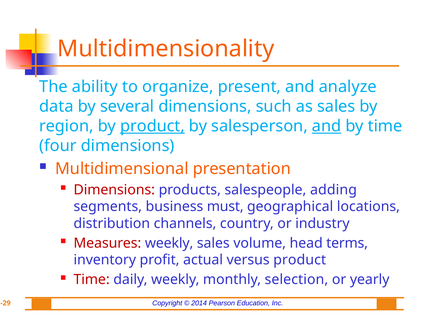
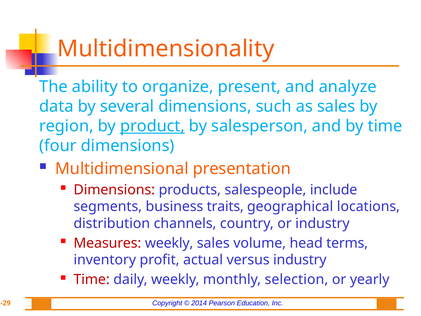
and underline: present -> none (327, 126)
adding: adding -> include (334, 190)
must: must -> traits (225, 206)
versus product: product -> industry (300, 260)
